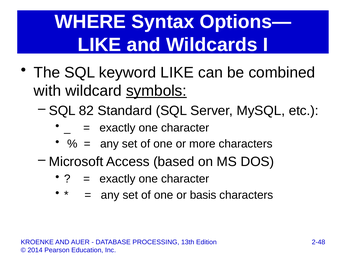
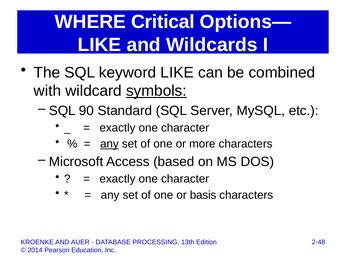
Syntax: Syntax -> Critical (163, 22)
82: 82 -> 90 (86, 111)
any underline: none -> present (109, 144)
